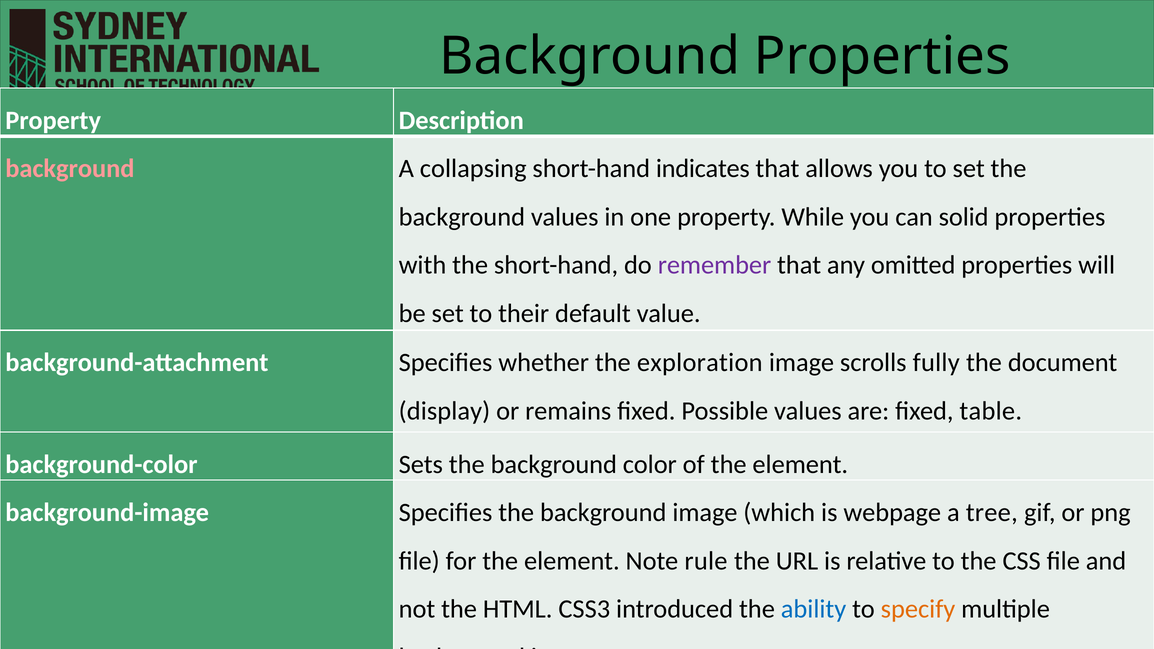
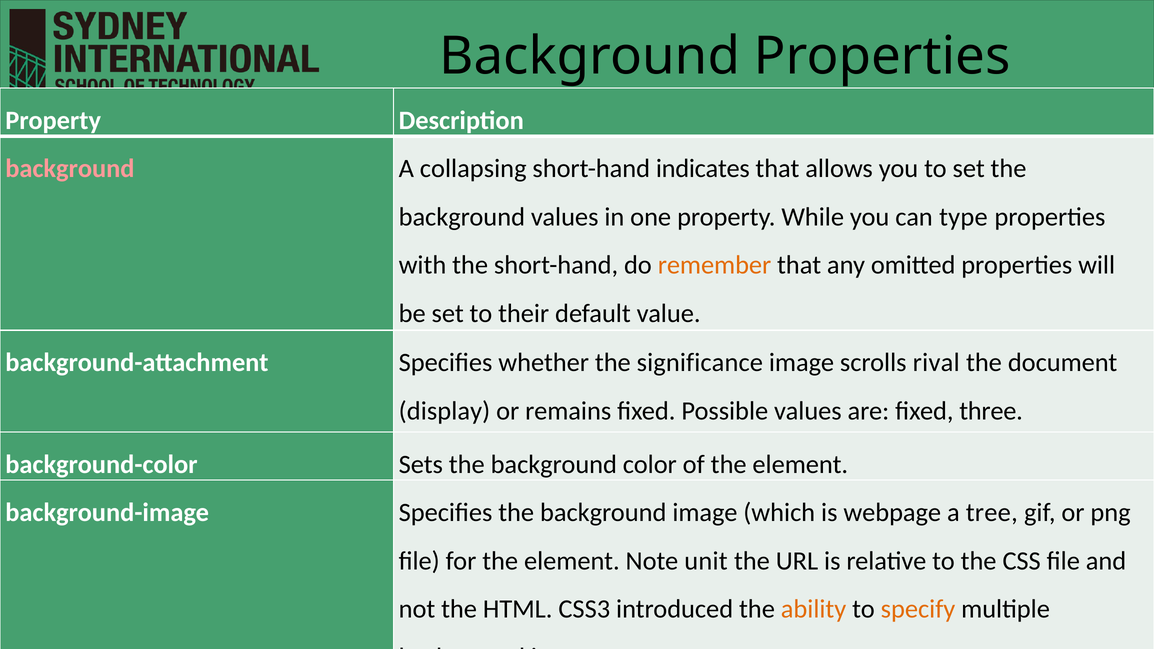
solid: solid -> type (963, 217)
remember colour: purple -> orange (714, 265)
exploration: exploration -> significance (700, 363)
fully: fully -> rival (936, 363)
table: table -> three (991, 411)
rule: rule -> unit (706, 561)
ability colour: blue -> orange (814, 609)
